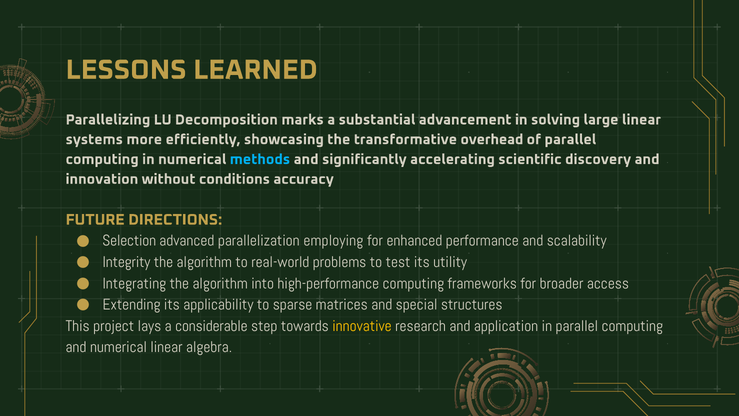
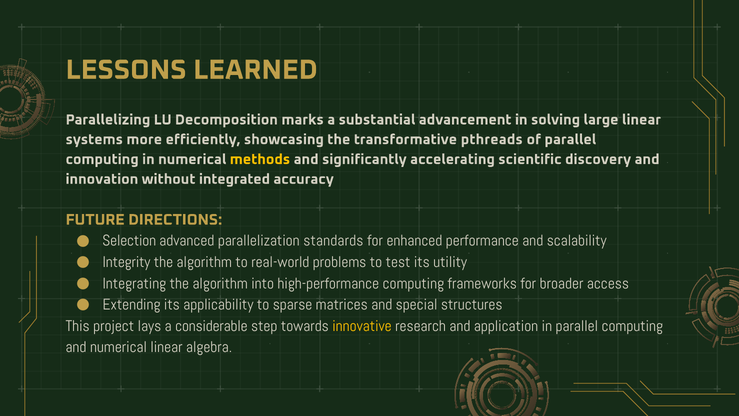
overhead: overhead -> pthreads (492, 139)
methods colour: light blue -> yellow (260, 159)
conditions: conditions -> integrated (234, 179)
employing: employing -> standards (333, 241)
